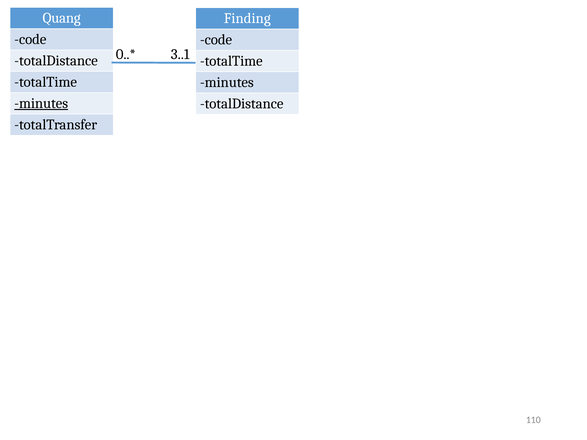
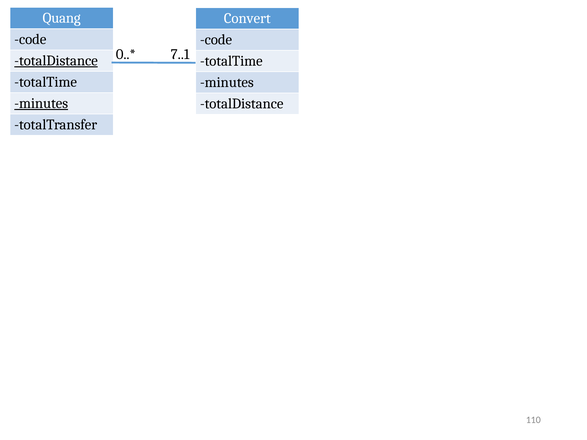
Finding: Finding -> Convert (247, 18)
3..1: 3..1 -> 7..1 (180, 54)
totalDistance underline: none -> present (56, 61)
